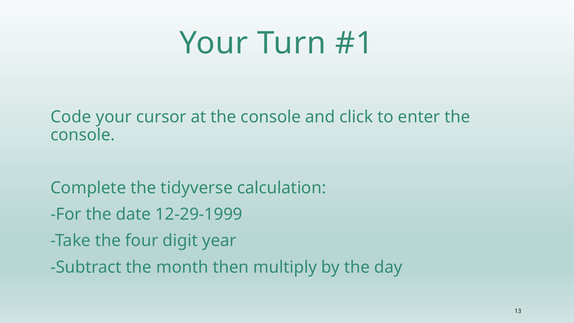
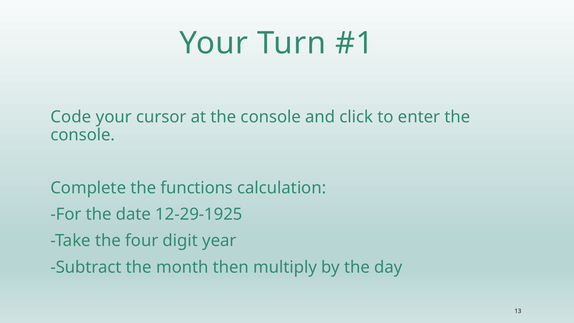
tidyverse: tidyverse -> functions (197, 188)
12-29-1999: 12-29-1999 -> 12-29-1925 (199, 214)
